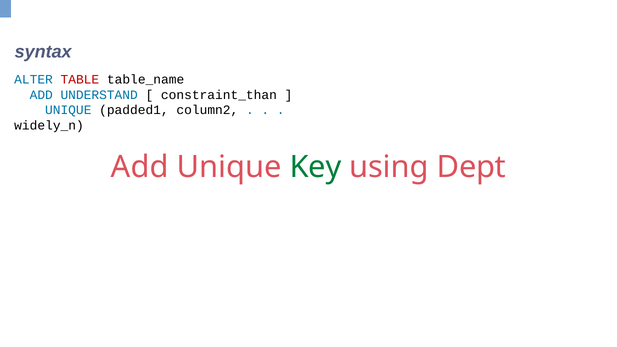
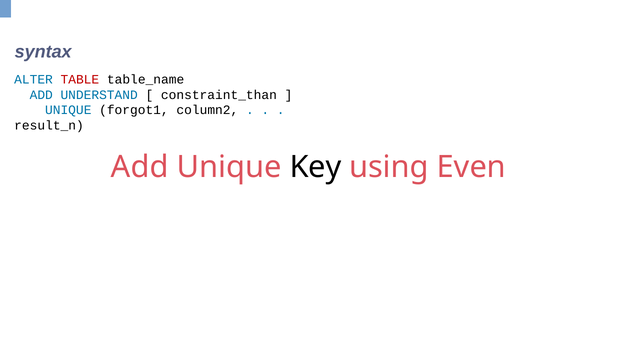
padded1: padded1 -> forgot1 (134, 110)
widely_n: widely_n -> result_n (49, 126)
Key colour: green -> black (315, 167)
Dept: Dept -> Even (471, 167)
